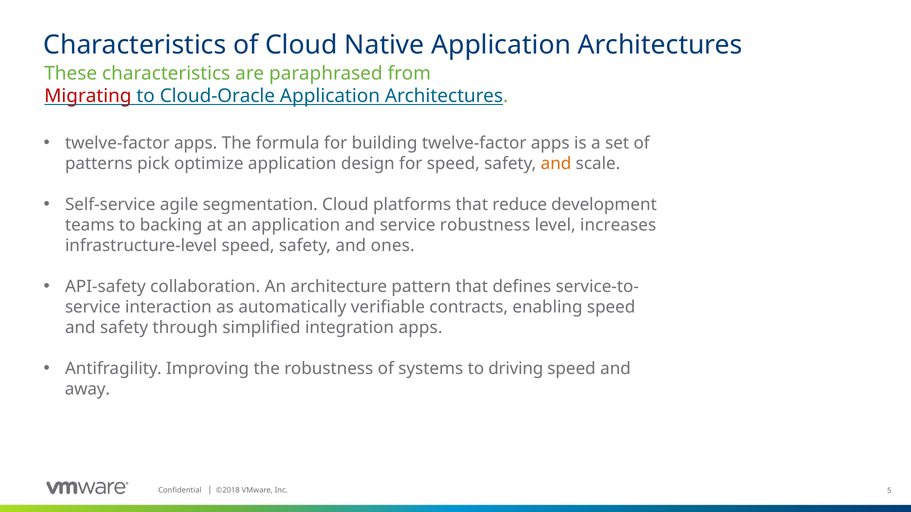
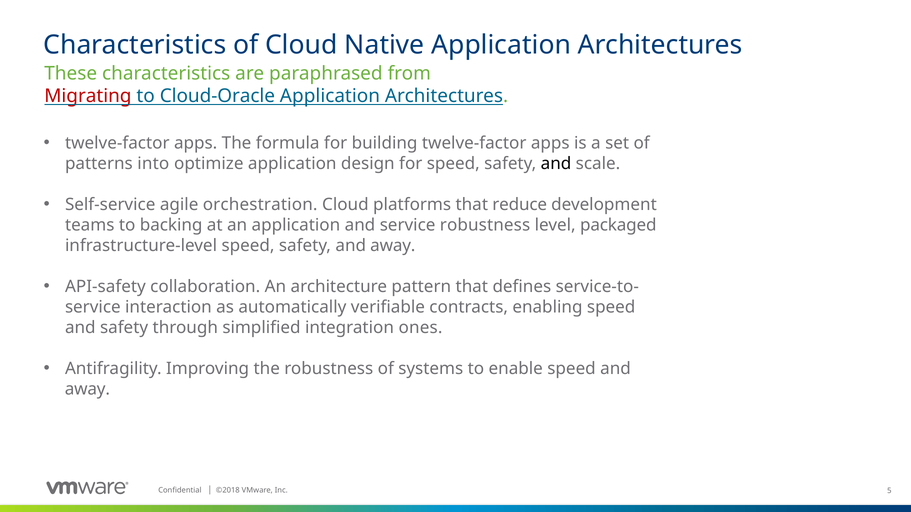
pick: pick -> into (153, 164)
and colour: orange -> black (556, 164)
segmentation: segmentation -> orchestration (260, 205)
increases: increases -> packaged (618, 225)
safety and ones: ones -> away (393, 246)
integration apps: apps -> ones (421, 328)
driving: driving -> enable (516, 369)
